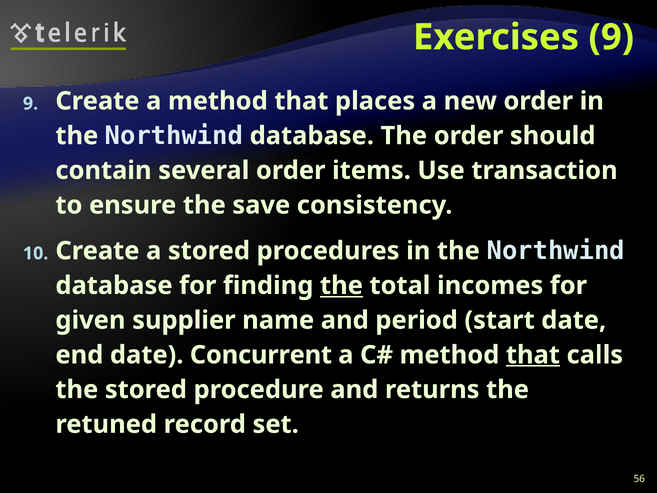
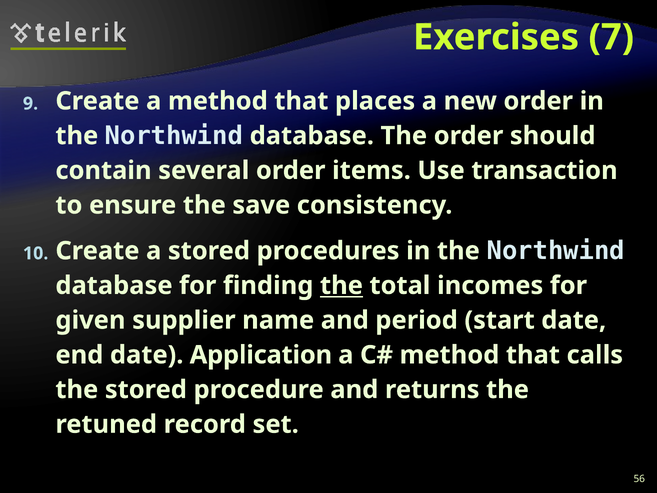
Exercises 9: 9 -> 7 (611, 37)
Concurrent: Concurrent -> Application (261, 355)
that underline: present -> none (533, 355)
